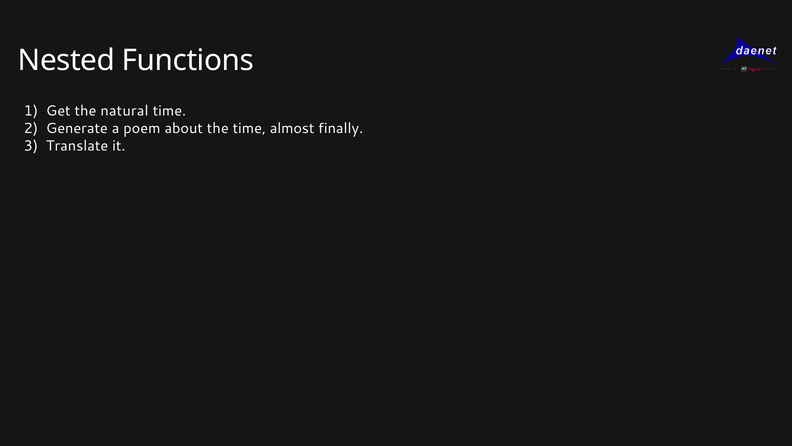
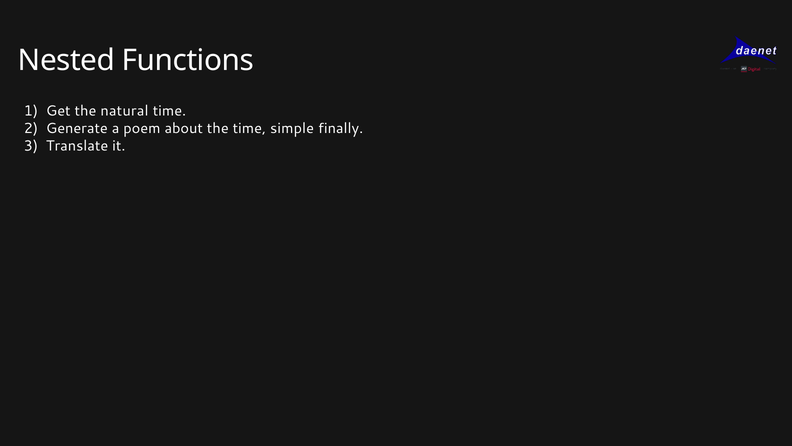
almost: almost -> simple (292, 128)
